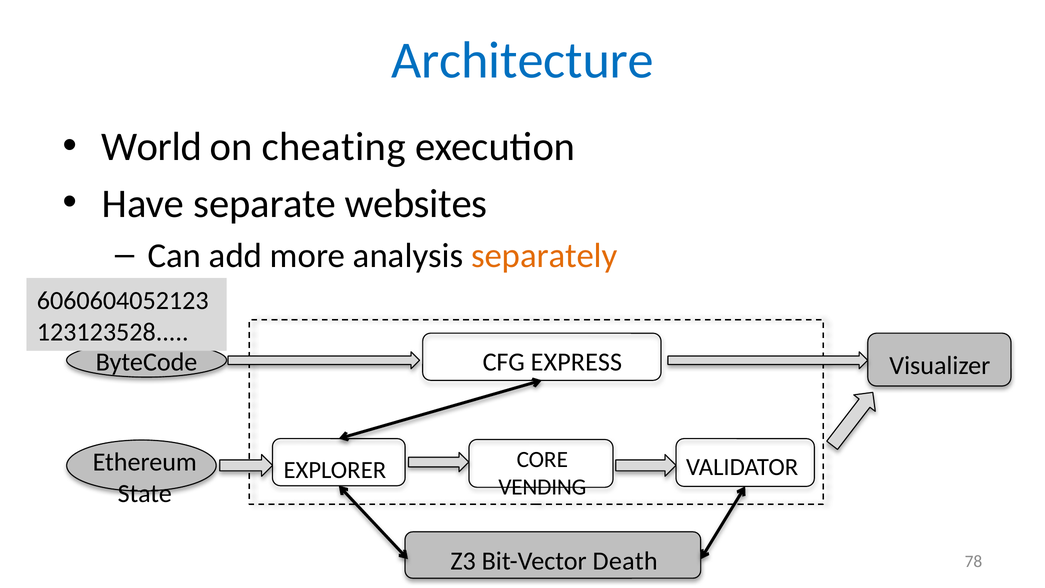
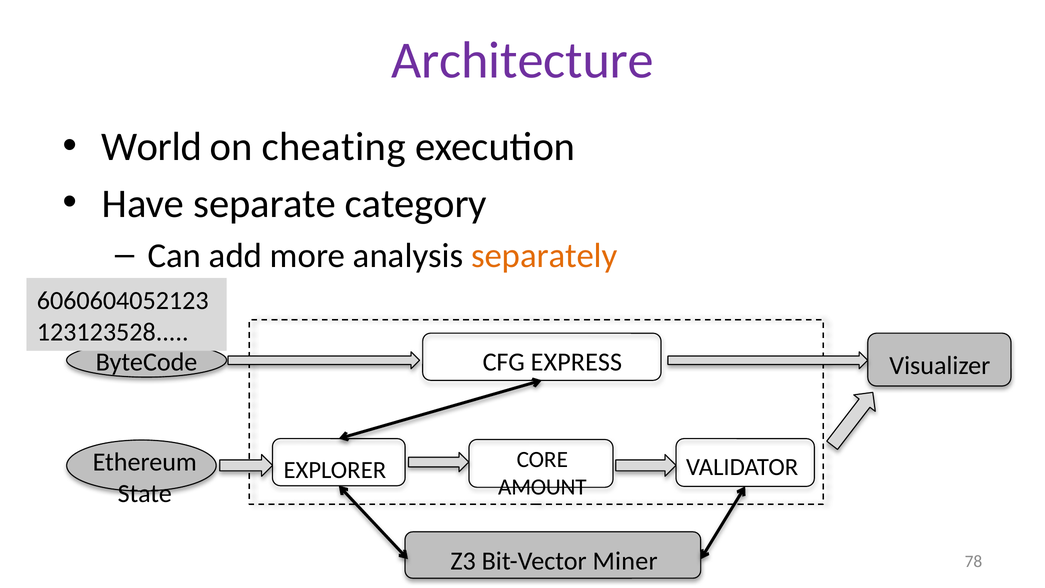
Architecture colour: blue -> purple (522, 60)
websites: websites -> category (416, 204)
VENDING: VENDING -> AMOUNT (542, 487)
Death: Death -> Miner (625, 561)
